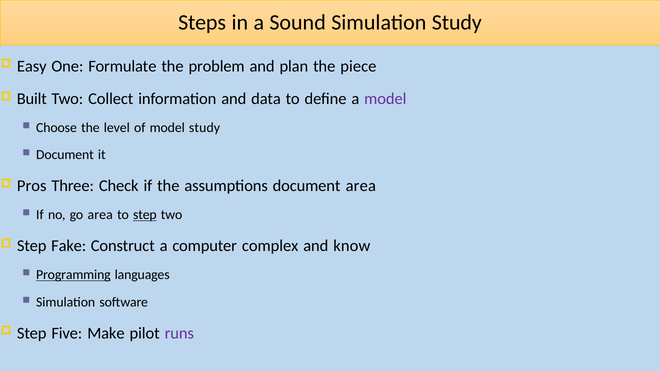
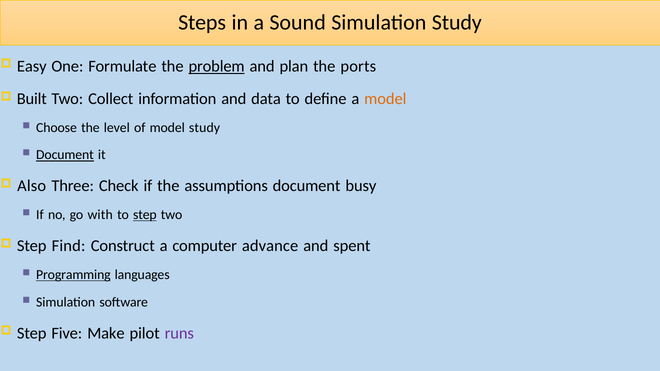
problem underline: none -> present (217, 66)
piece: piece -> ports (358, 66)
model colour: purple -> orange (385, 99)
Document underline: none -> present (65, 155)
Pros: Pros -> Also (32, 186)
document area: area -> busy (361, 186)
go area: area -> with (100, 215)
Fake: Fake -> Find (69, 246)
complex: complex -> advance (270, 246)
know: know -> spent (352, 246)
